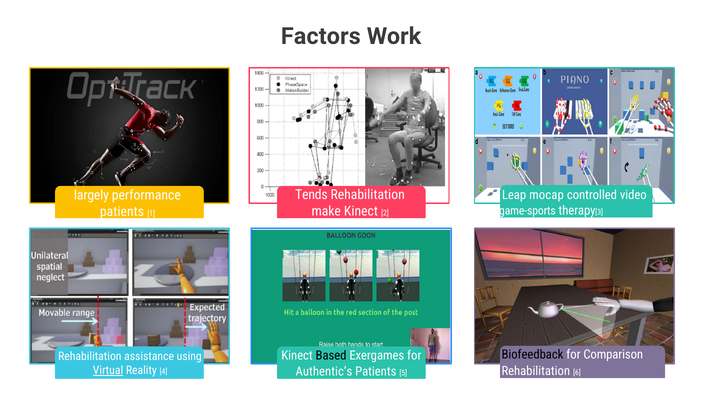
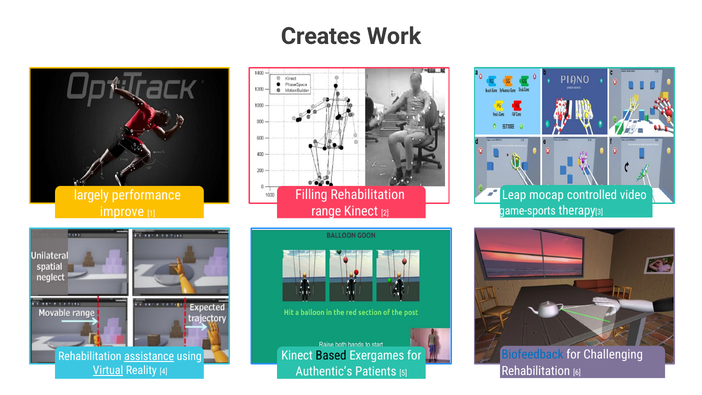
Factors: Factors -> Creates (321, 36)
Tends: Tends -> Filling (311, 195)
make: make -> range (326, 211)
patients: patients -> improve (122, 212)
Biofeedback colour: black -> blue (532, 355)
Comparison: Comparison -> Challenging (613, 355)
assistance underline: none -> present (149, 356)
